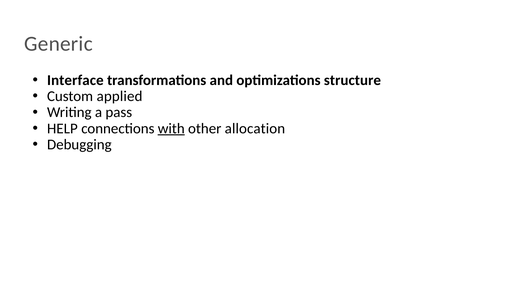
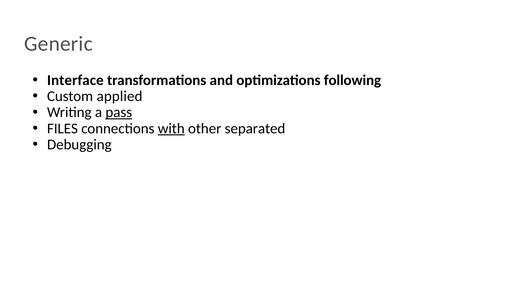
structure: structure -> following (352, 80)
pass underline: none -> present (119, 112)
HELP: HELP -> FILES (62, 128)
allocation: allocation -> separated (255, 128)
